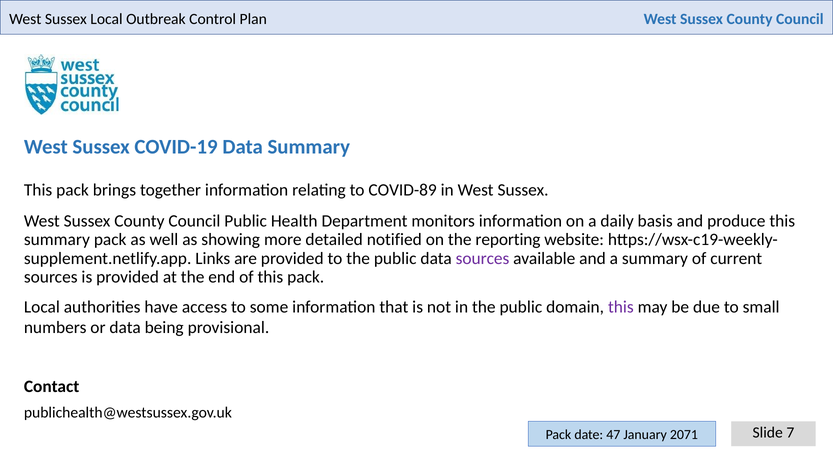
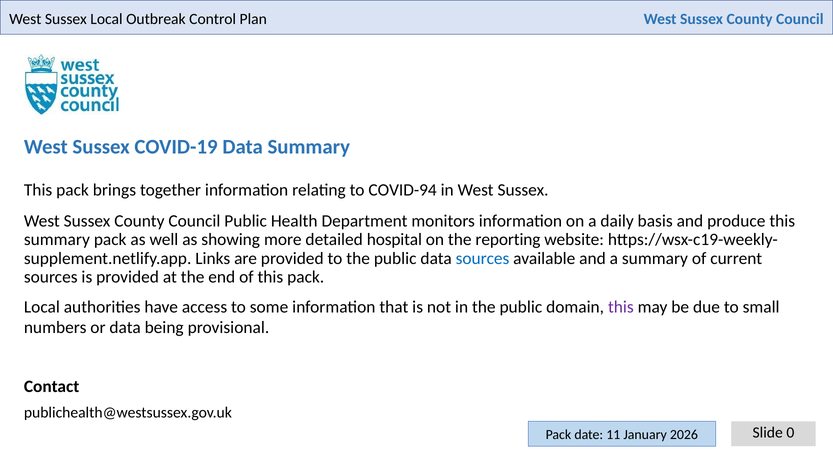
COVID-89: COVID-89 -> COVID-94 (403, 190)
notified: notified -> hospital (394, 240)
sources colour: purple -> blue (483, 259)
7: 7 -> 0 (790, 433)
47: 47 -> 11 (613, 435)
2071: 2071 -> 2026 (684, 435)
